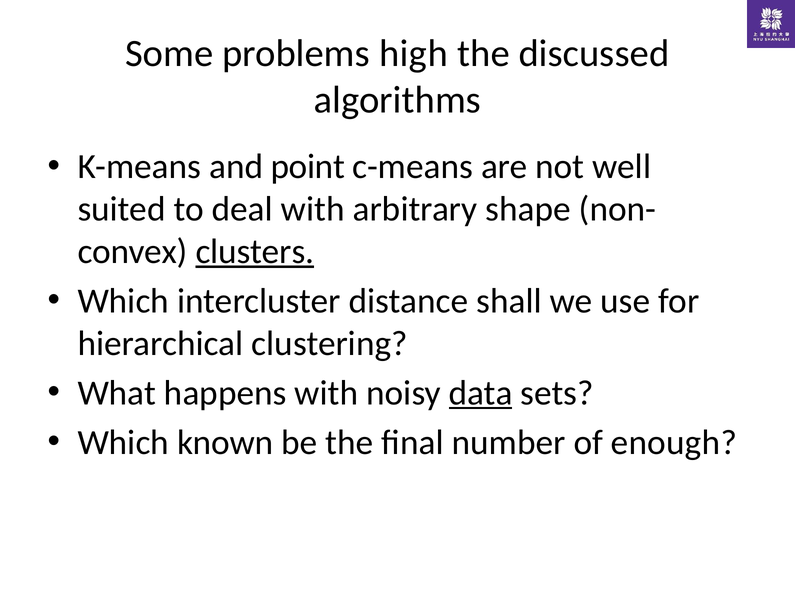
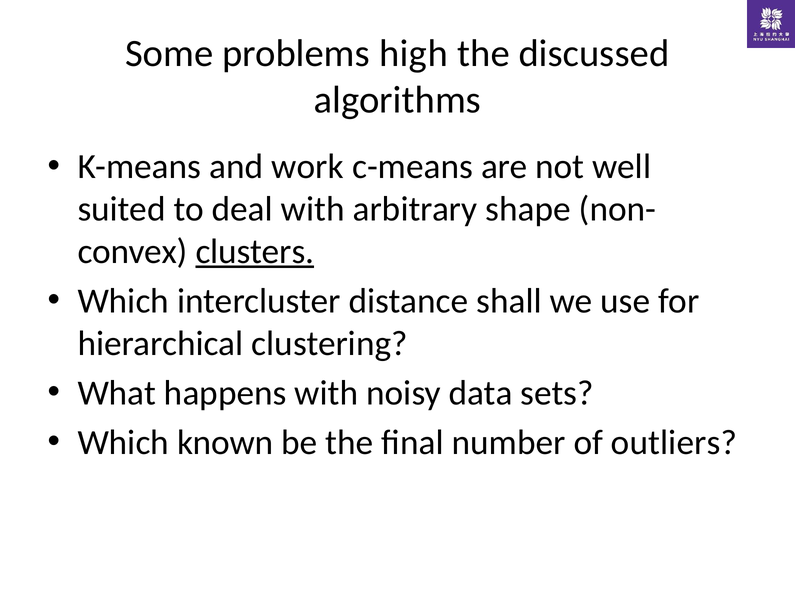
point: point -> work (308, 167)
data underline: present -> none (481, 393)
enough: enough -> outliers (674, 443)
